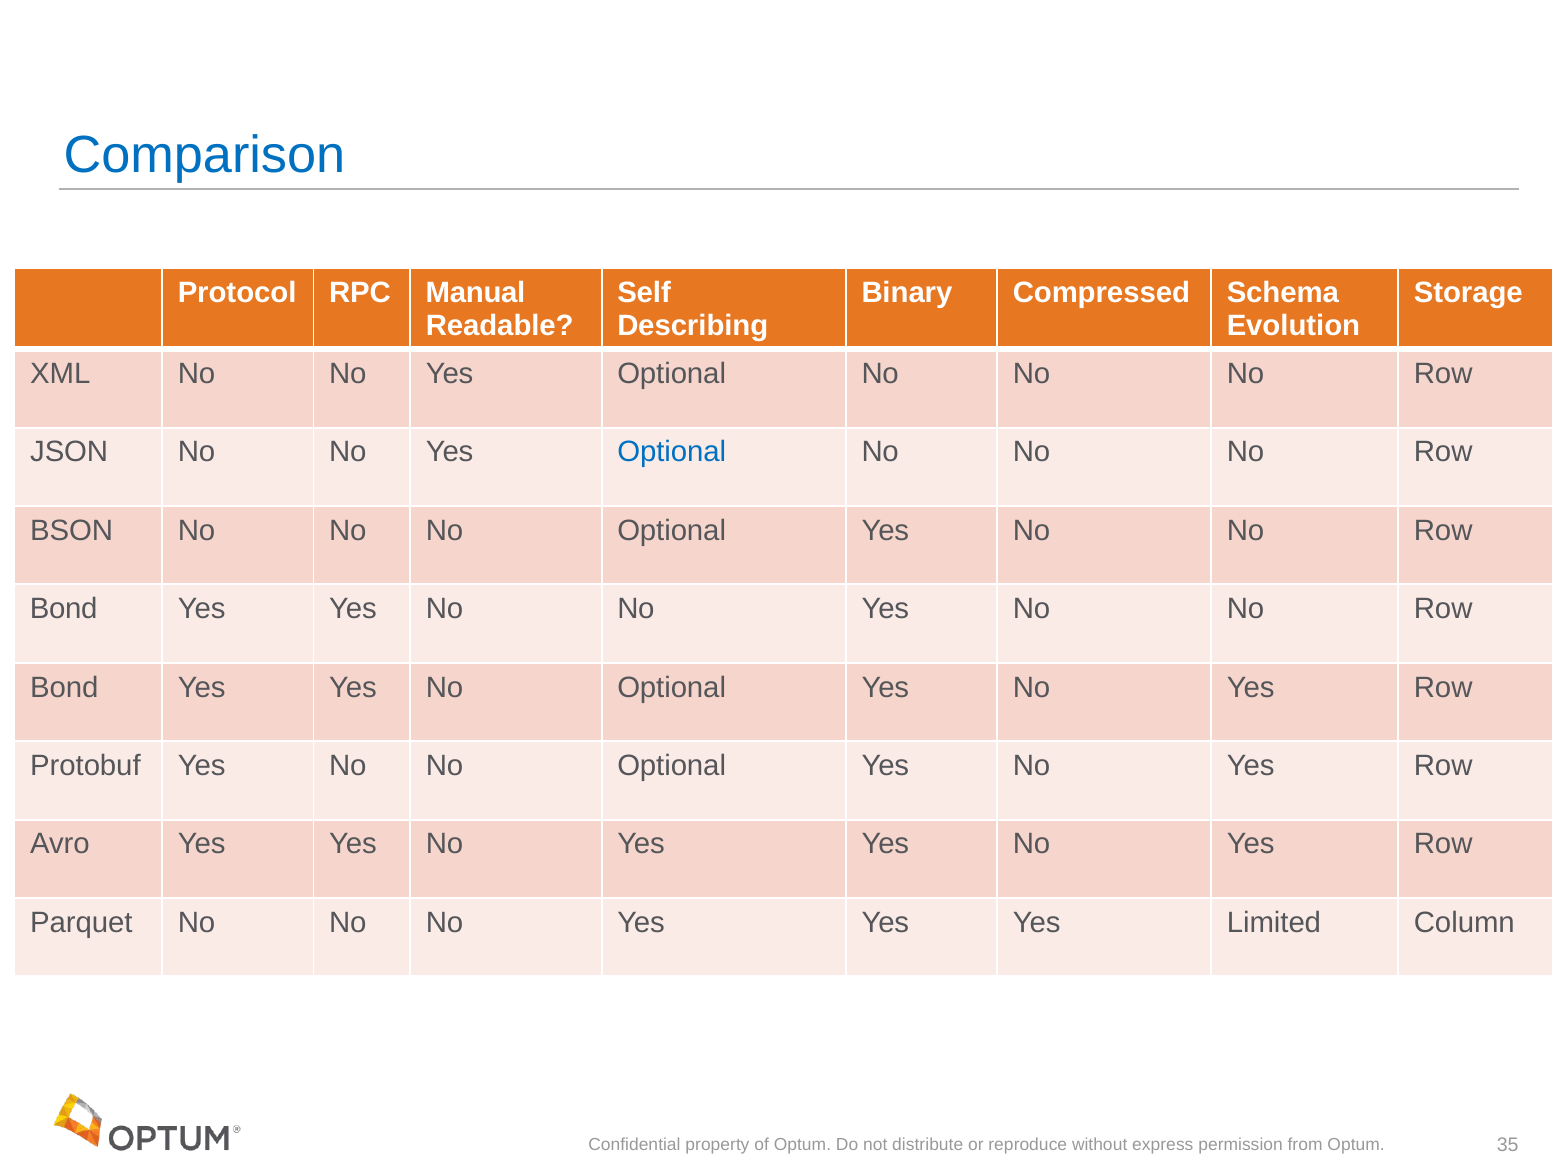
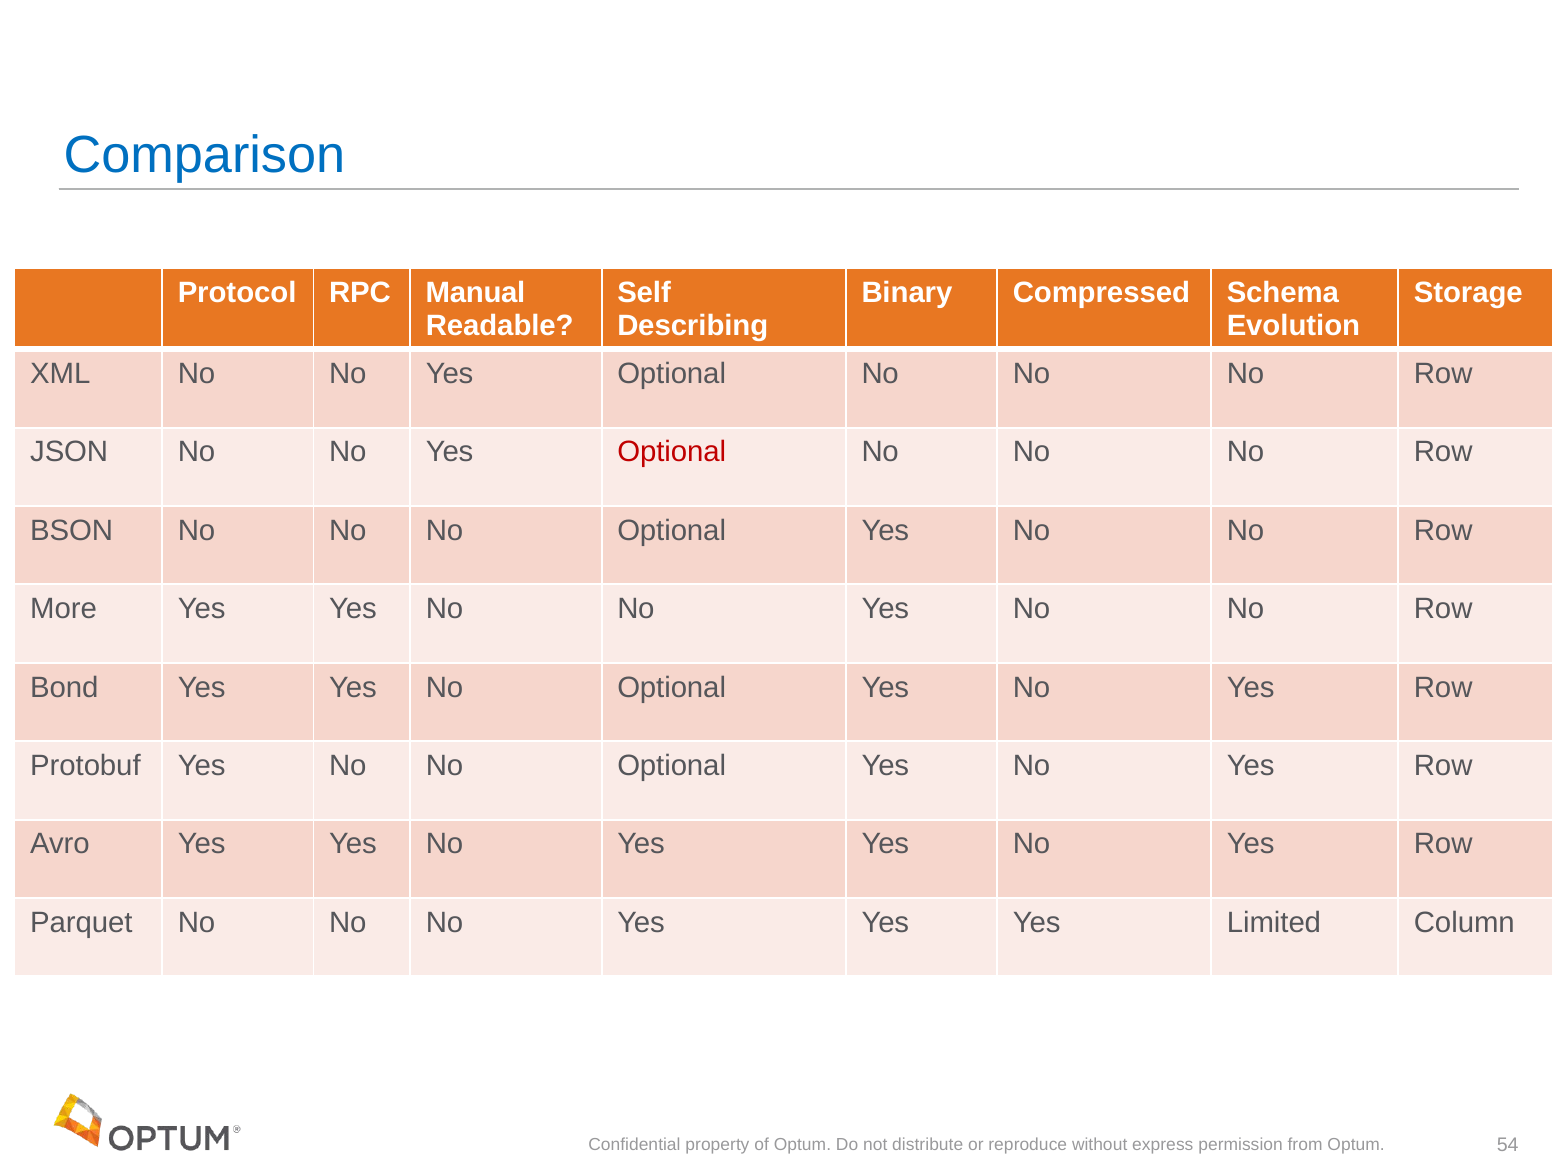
Optional colour: blue -> red (672, 452)
Bond: Bond -> More (64, 609)
35: 35 -> 54 (1508, 1145)
